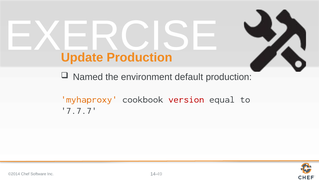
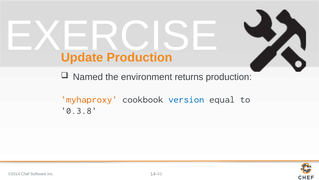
default: default -> returns (189, 77)
version colour: red -> blue (186, 99)
7.7.7: 7.7.7 -> 0.3.8 (79, 110)
